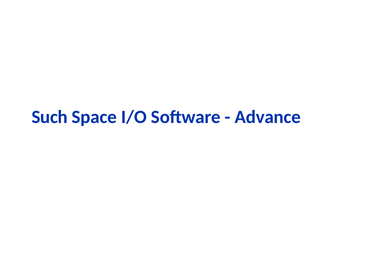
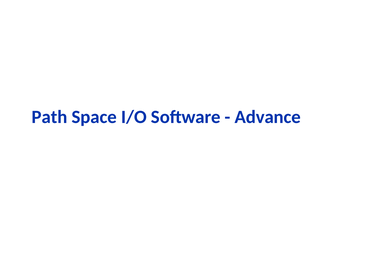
Such: Such -> Path (50, 117)
